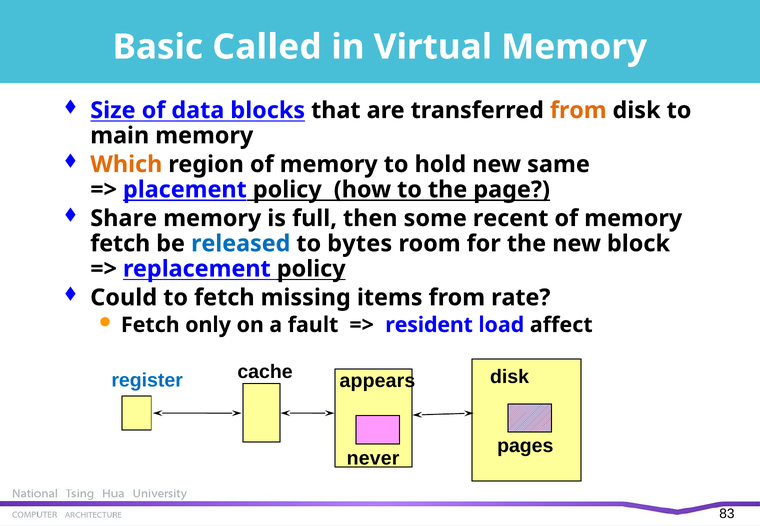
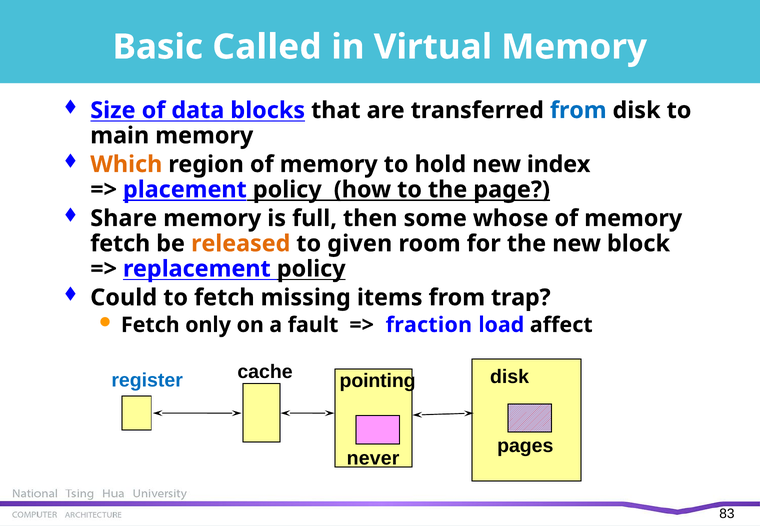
from colour: orange -> blue (578, 110)
same: same -> index (559, 164)
recent: recent -> whose (511, 218)
released colour: blue -> orange (241, 244)
bytes: bytes -> given (360, 244)
rate: rate -> trap (521, 298)
resident: resident -> fraction (429, 325)
appears: appears -> pointing (378, 381)
